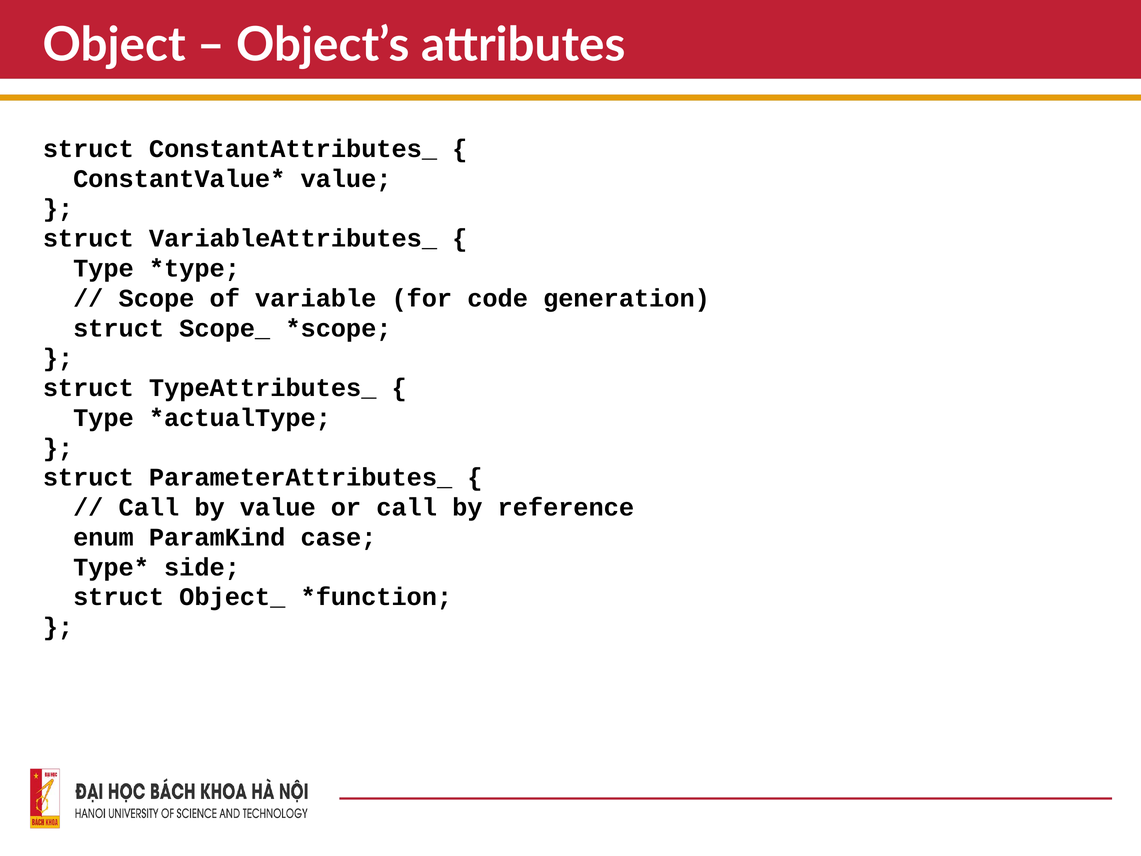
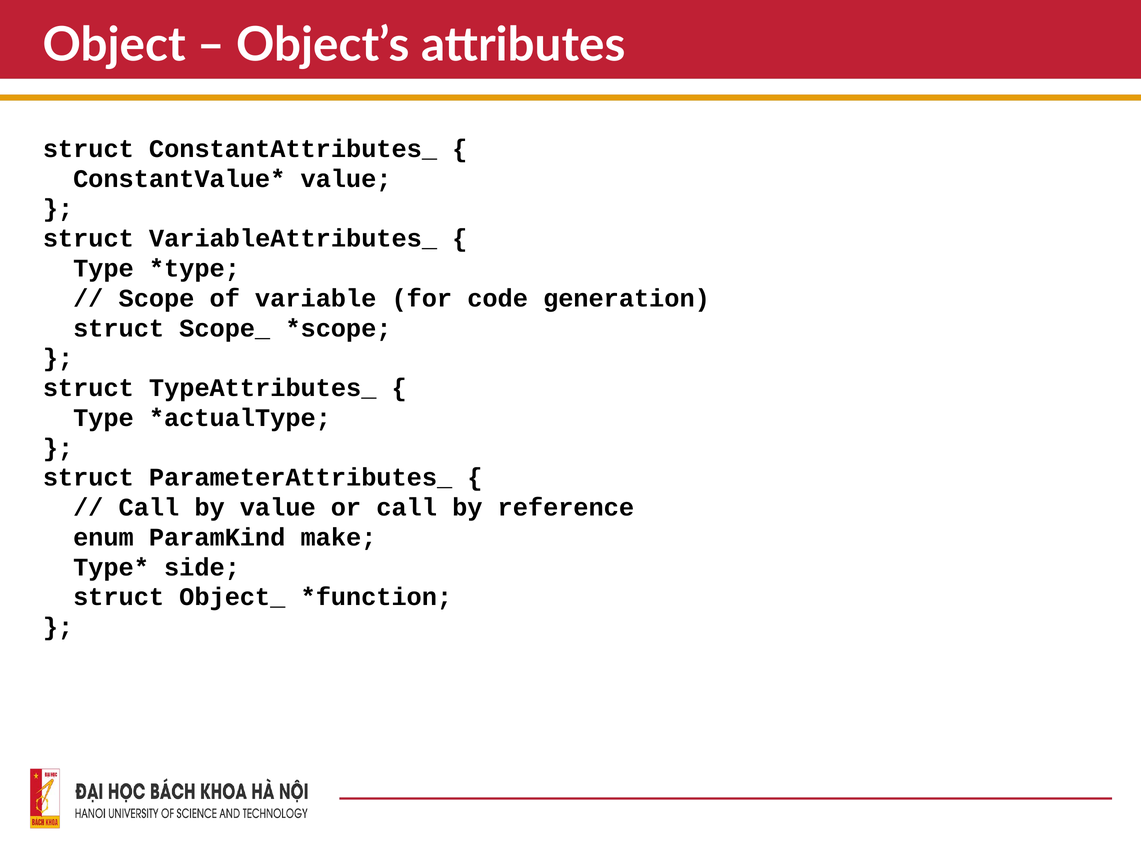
case: case -> make (338, 537)
